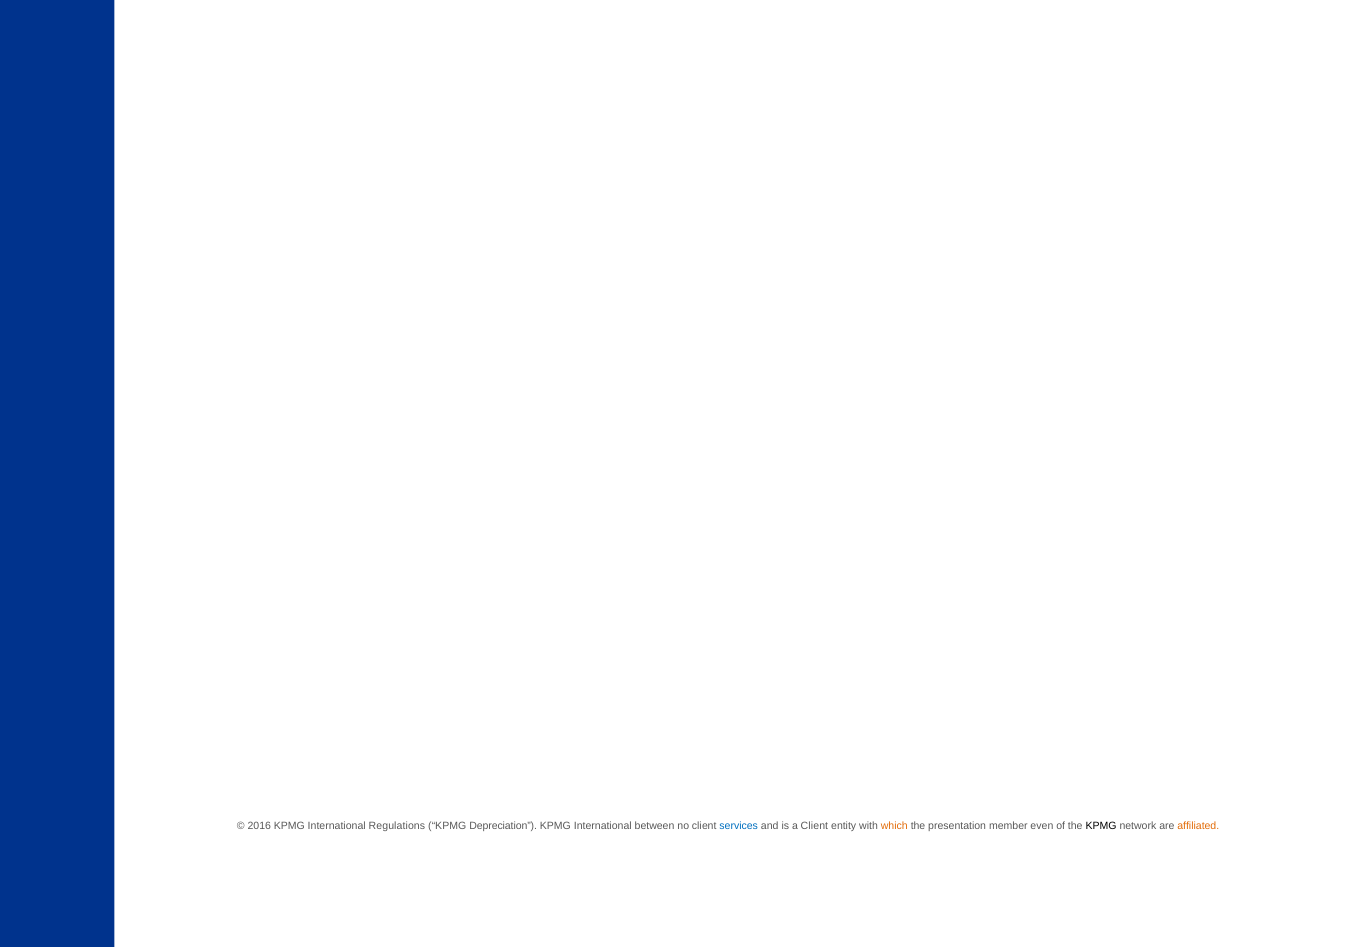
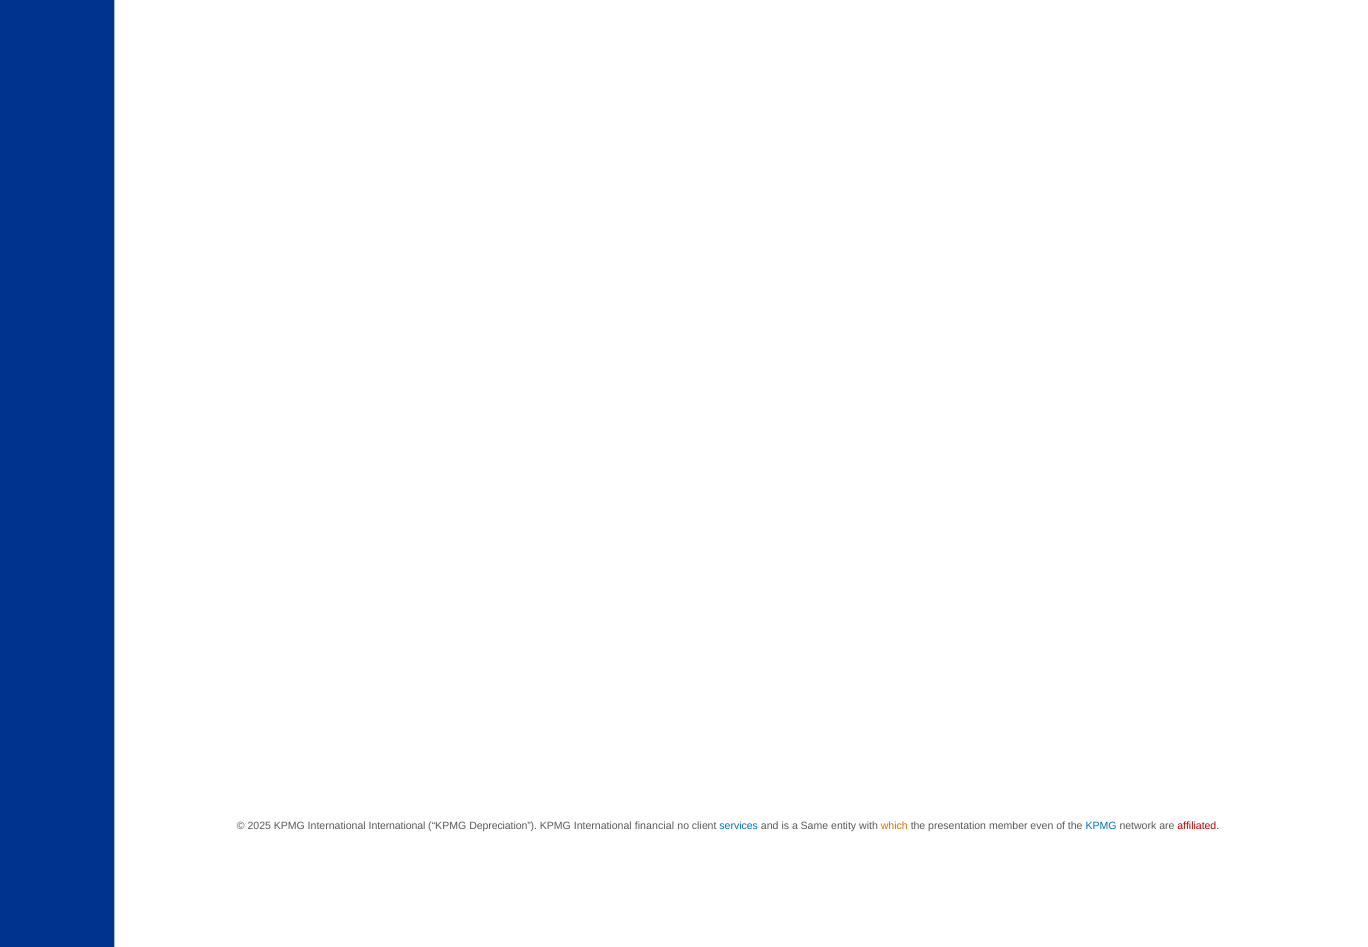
2016: 2016 -> 2025 (259, 826)
International Regulations: Regulations -> International (397, 826)
between: between -> financial (654, 826)
a Client: Client -> Same (814, 826)
KPMG colour: black -> blue (1101, 826)
affiliated colour: orange -> red (1198, 826)
